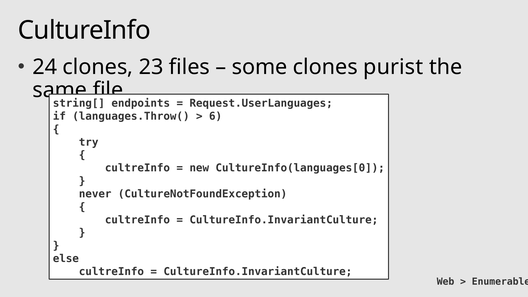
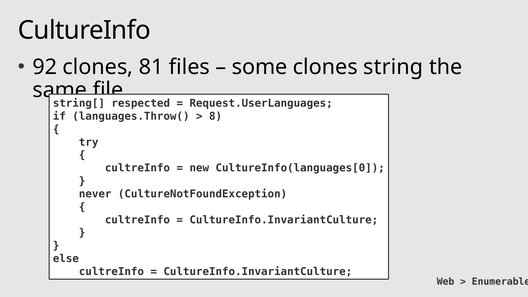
24: 24 -> 92 (45, 67)
23: 23 -> 81 (151, 67)
purist: purist -> string (393, 67)
endpoints: endpoints -> respected (141, 103)
6: 6 -> 8 (216, 116)
